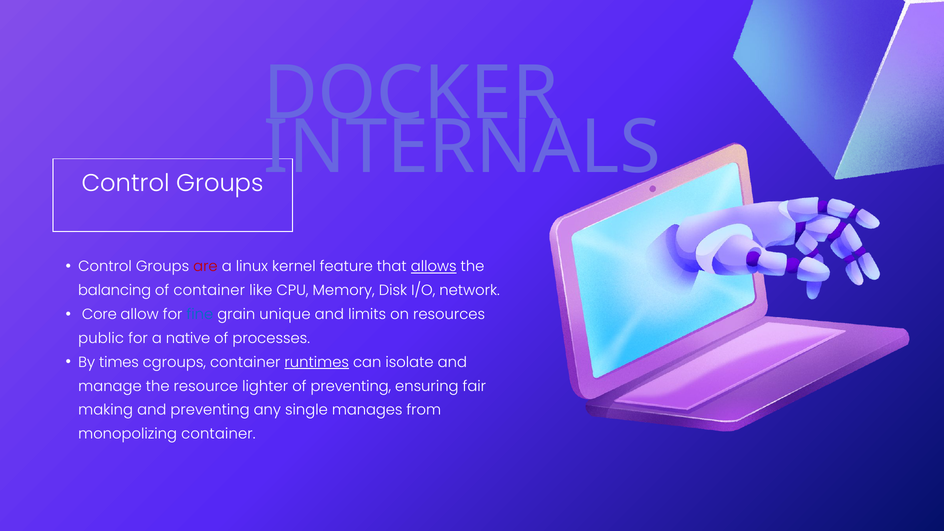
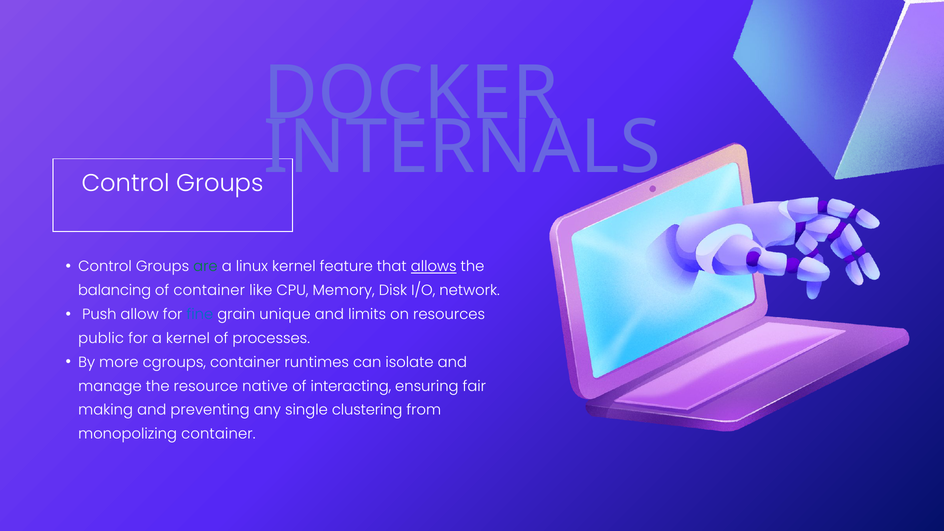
are colour: red -> green (205, 267)
Core: Core -> Push (99, 314)
a native: native -> kernel (188, 338)
times: times -> more (119, 362)
runtimes underline: present -> none (317, 362)
lighter: lighter -> native (265, 386)
of preventing: preventing -> interacting (351, 386)
manages: manages -> clustering (367, 410)
